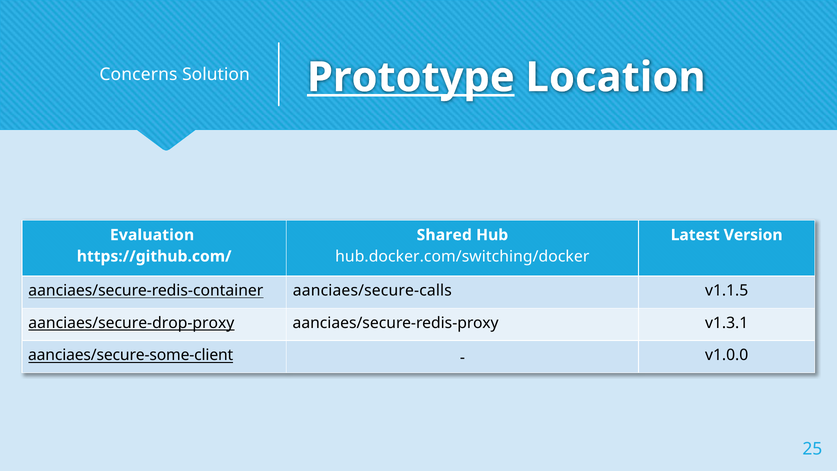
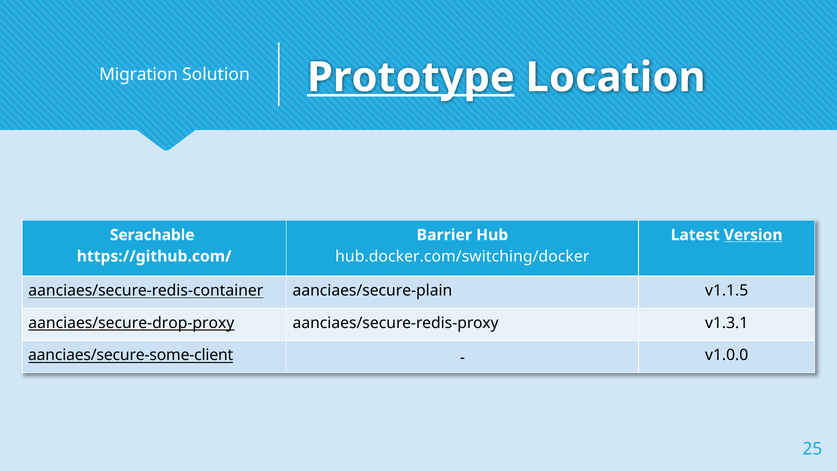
Concerns: Concerns -> Migration (139, 74)
Evaluation: Evaluation -> Serachable (152, 235)
Shared: Shared -> Barrier (444, 235)
Version underline: none -> present (753, 235)
aanciaes/secure-calls: aanciaes/secure-calls -> aanciaes/secure-plain (372, 291)
